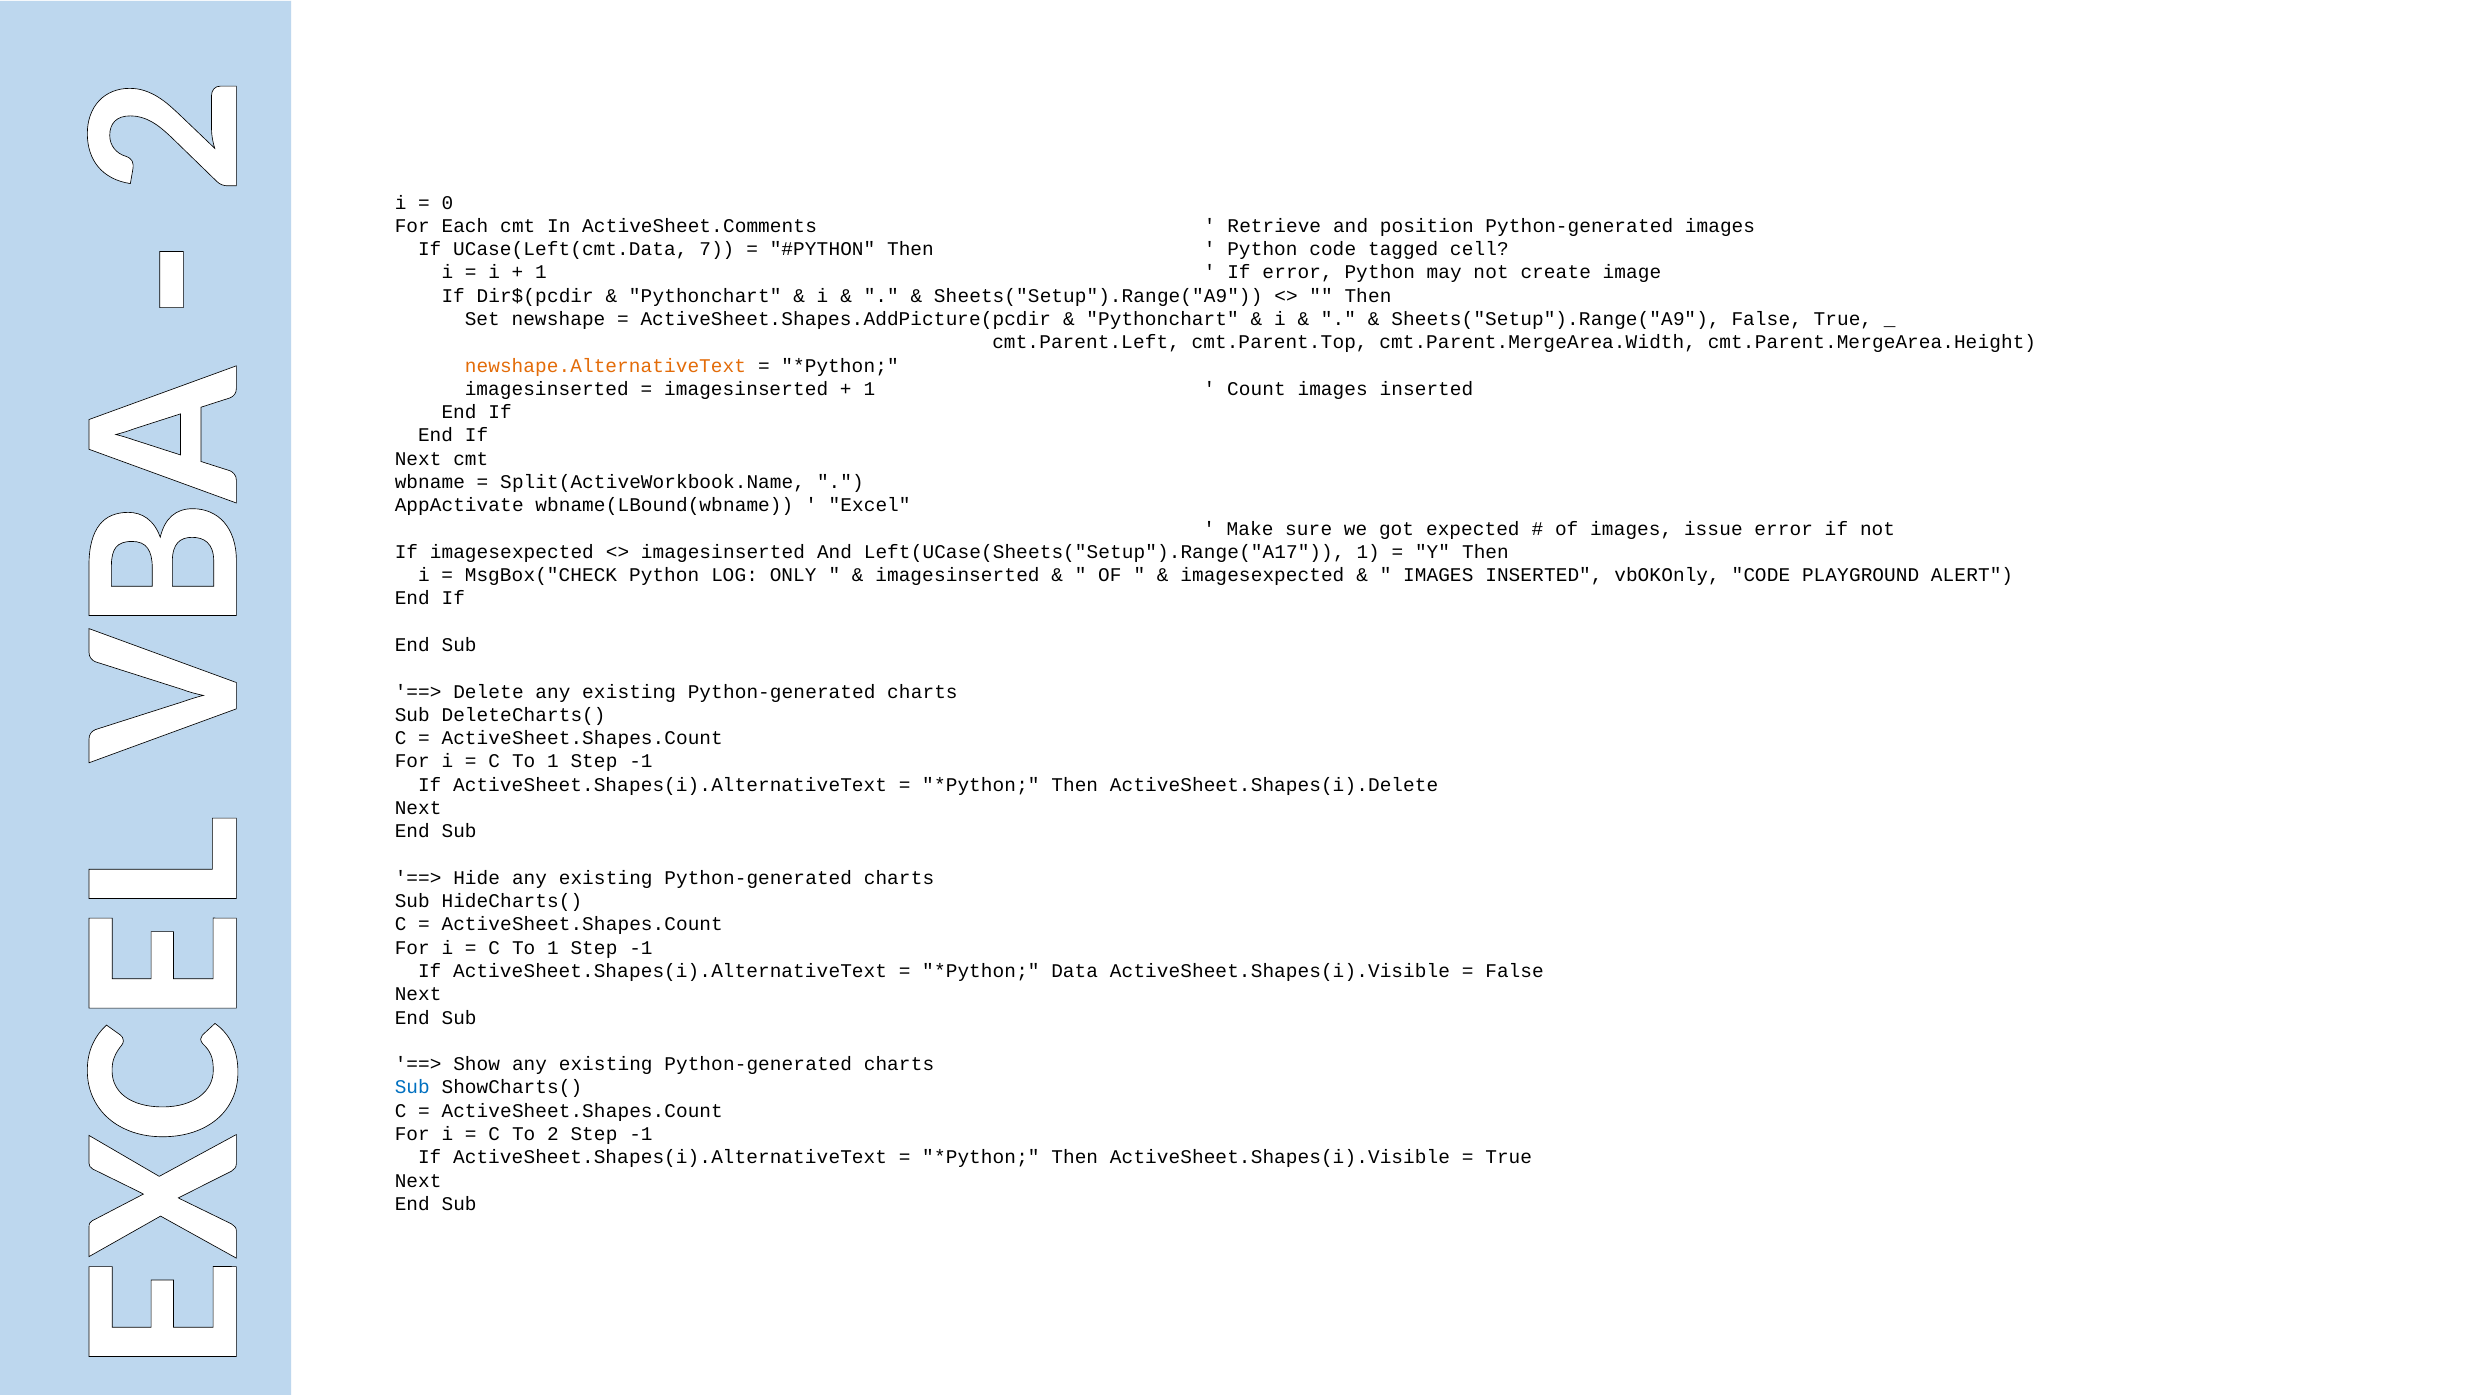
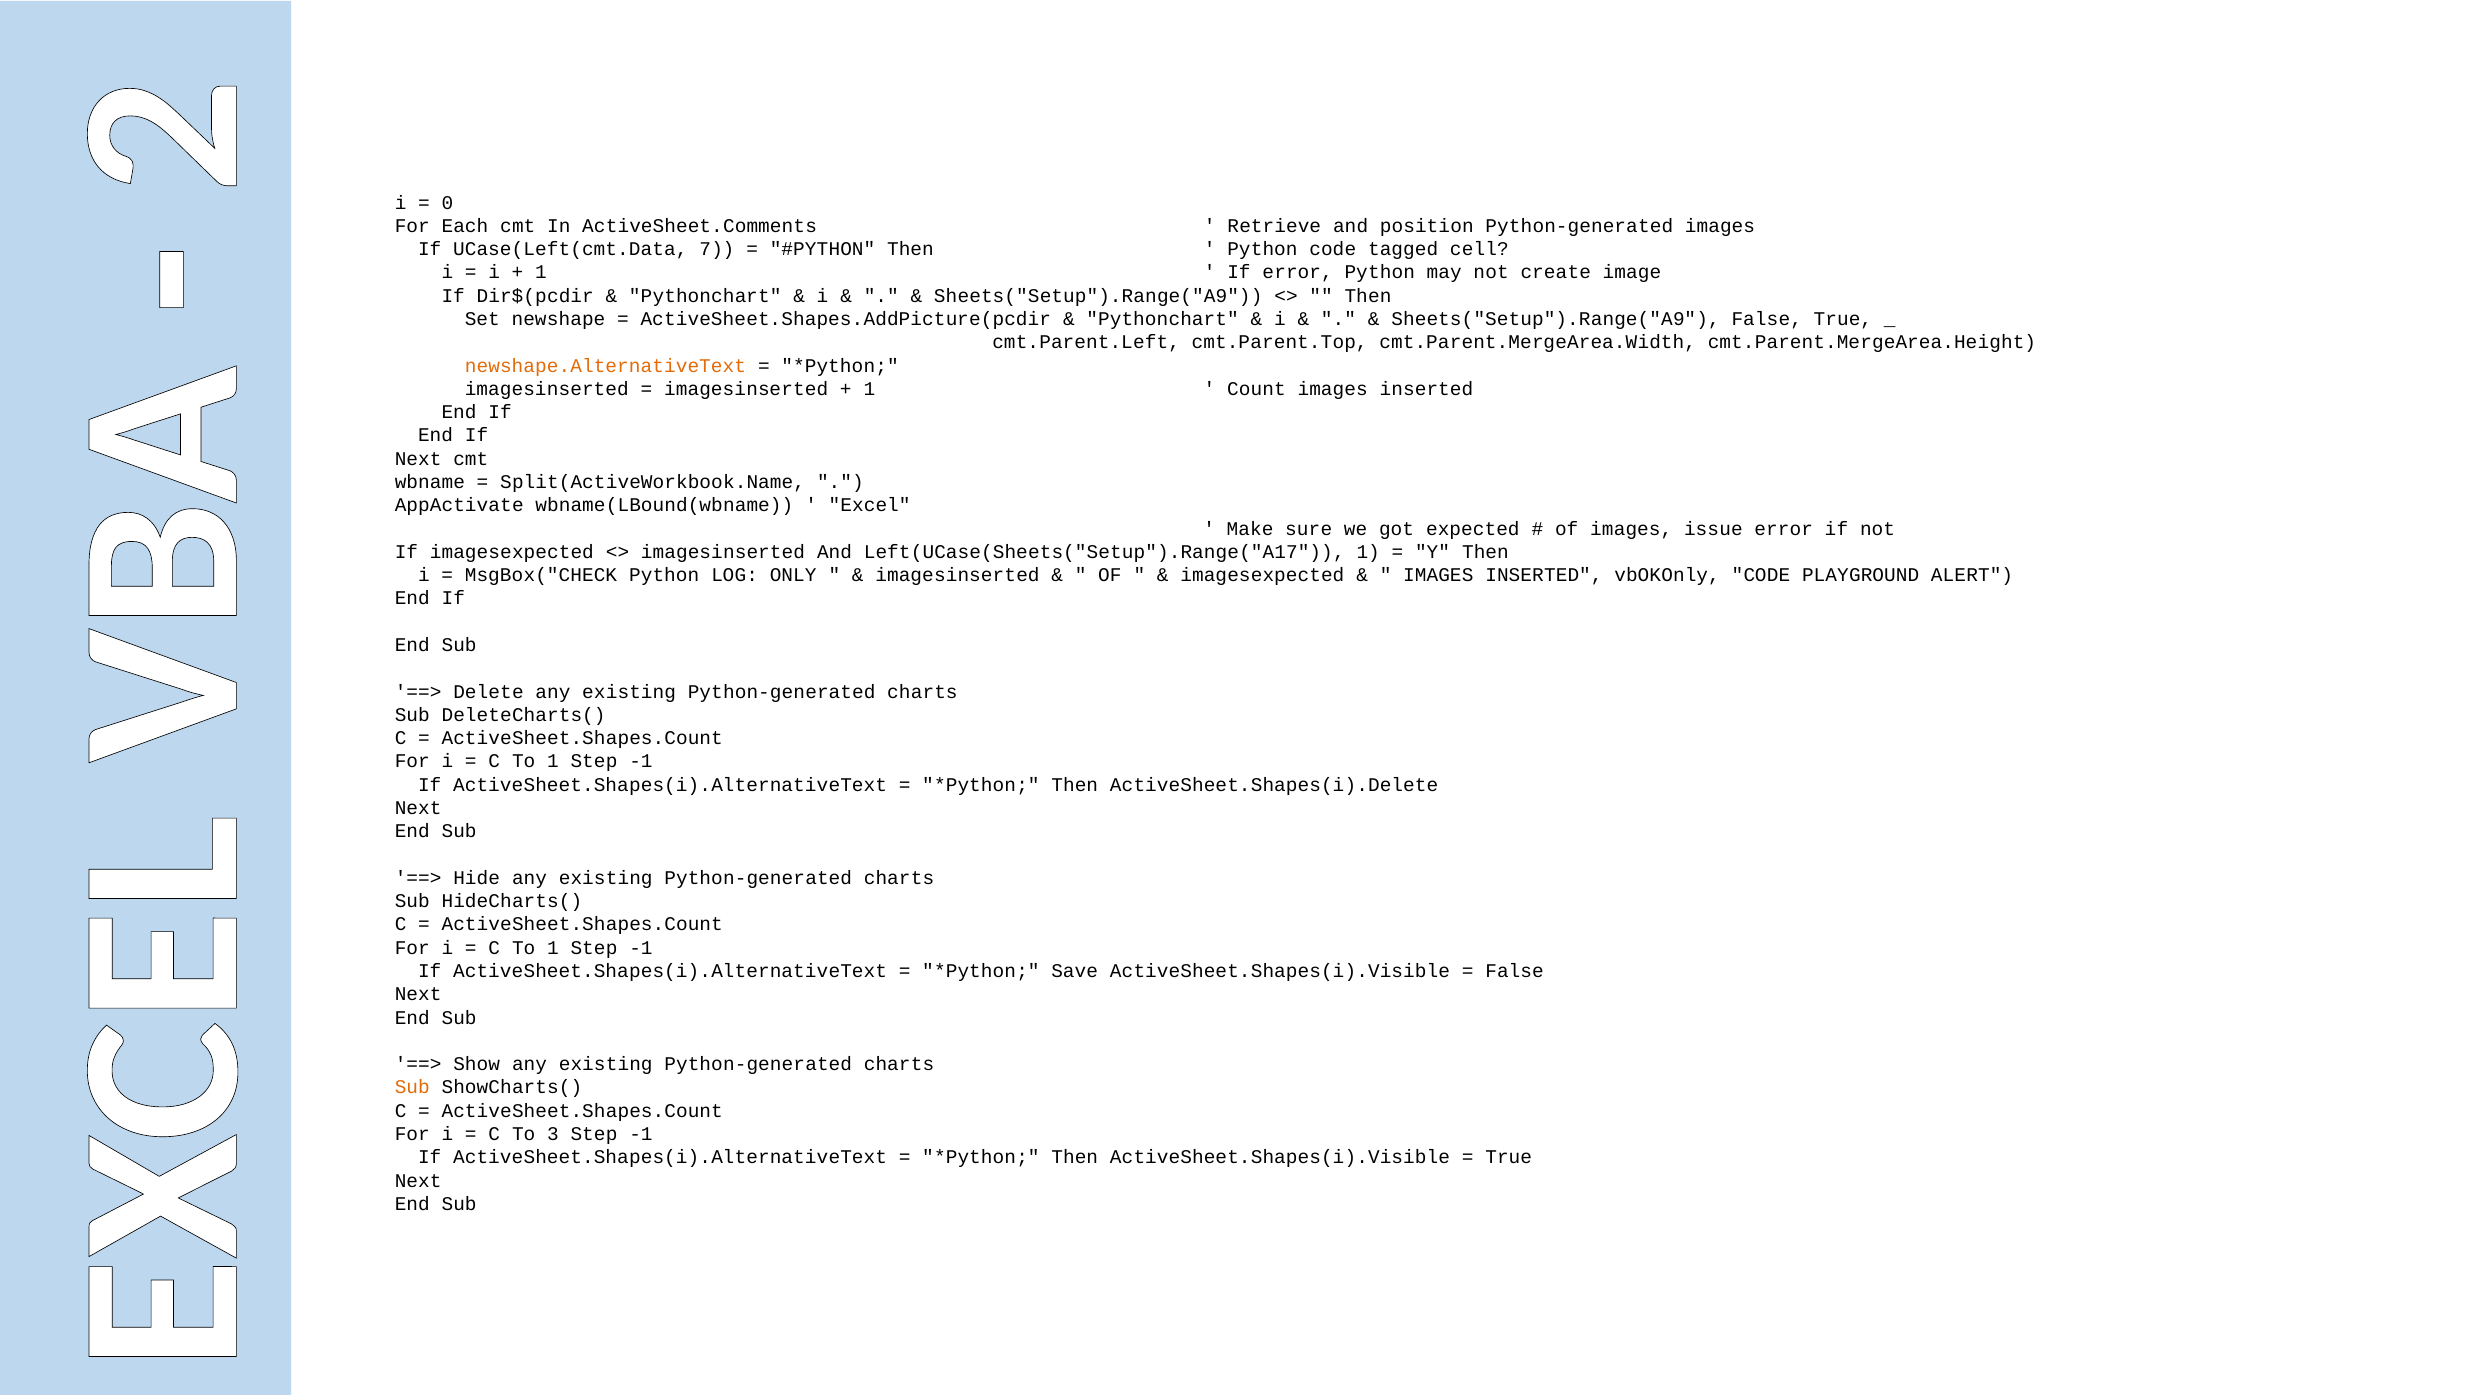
Data: Data -> Save (1075, 971)
Sub colour: blue -> orange (412, 1088)
To 2: 2 -> 3 (553, 1134)
